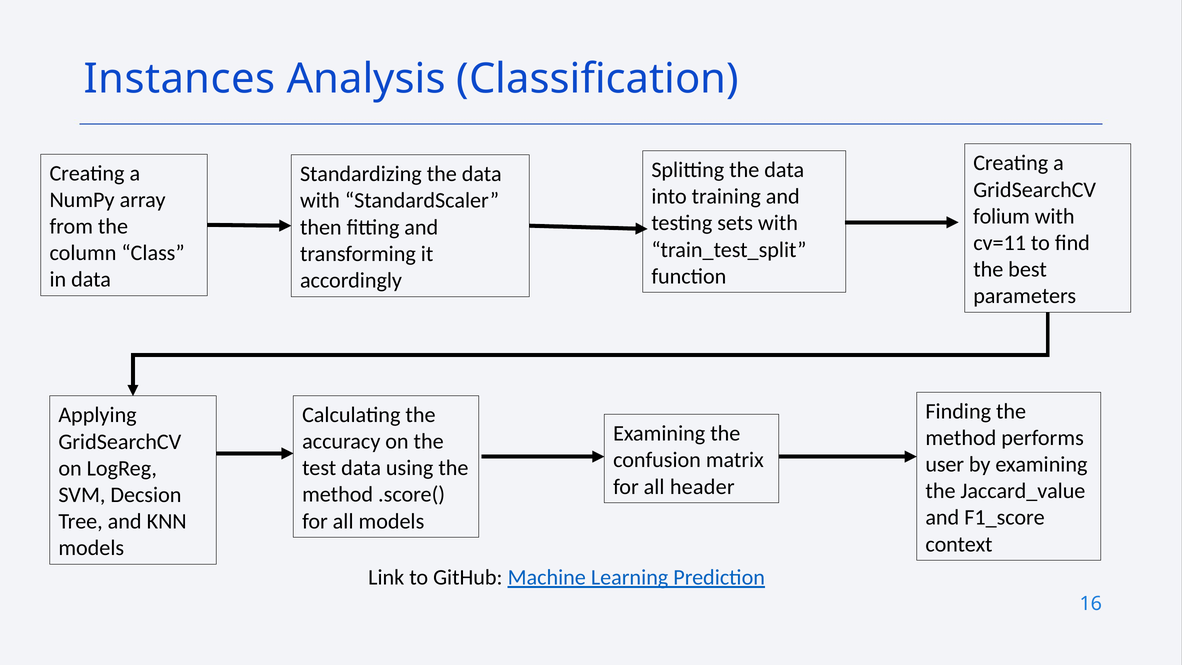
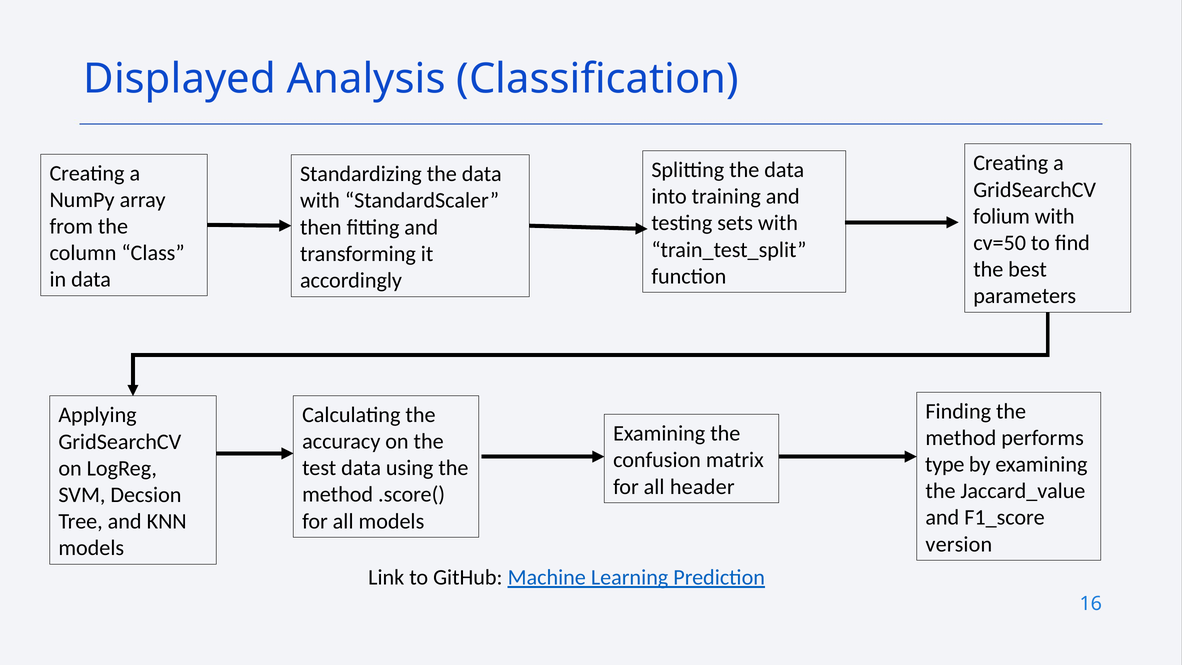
Instances: Instances -> Displayed (180, 79)
cv=11: cv=11 -> cv=50 (1000, 243)
user: user -> type (945, 464)
context: context -> version (959, 544)
